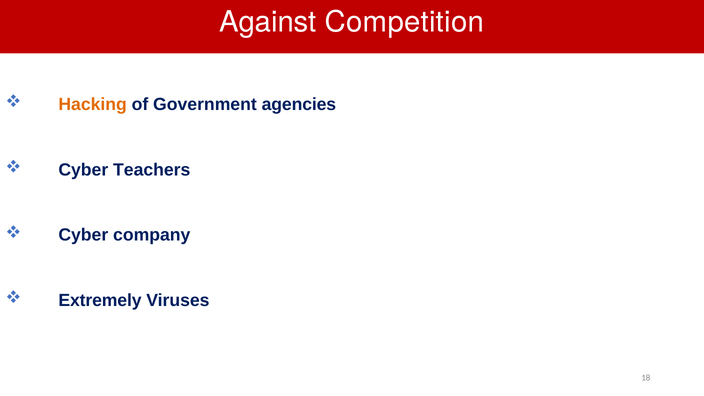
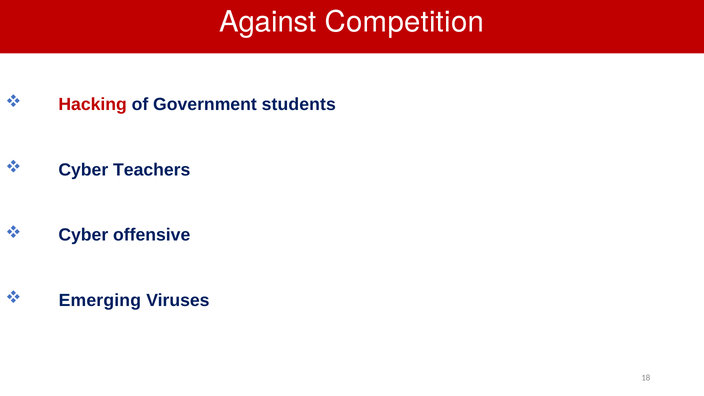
Hacking colour: orange -> red (93, 104)
agencies: agencies -> students (299, 104)
company: company -> offensive (152, 235)
Extremely: Extremely -> Emerging (100, 300)
